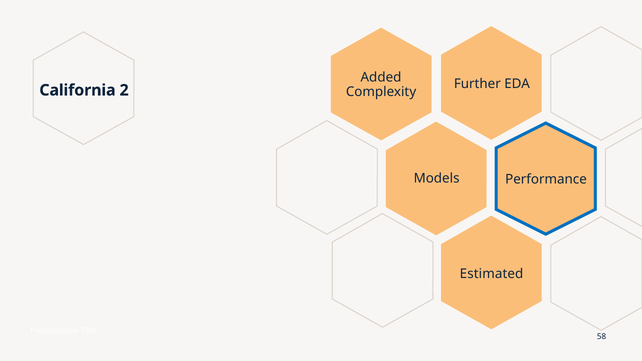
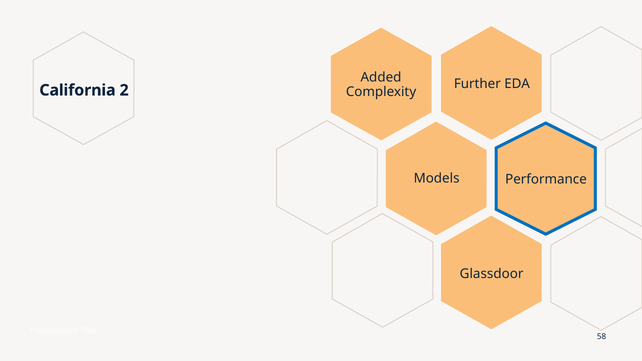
Estimated: Estimated -> Glassdoor (492, 274)
